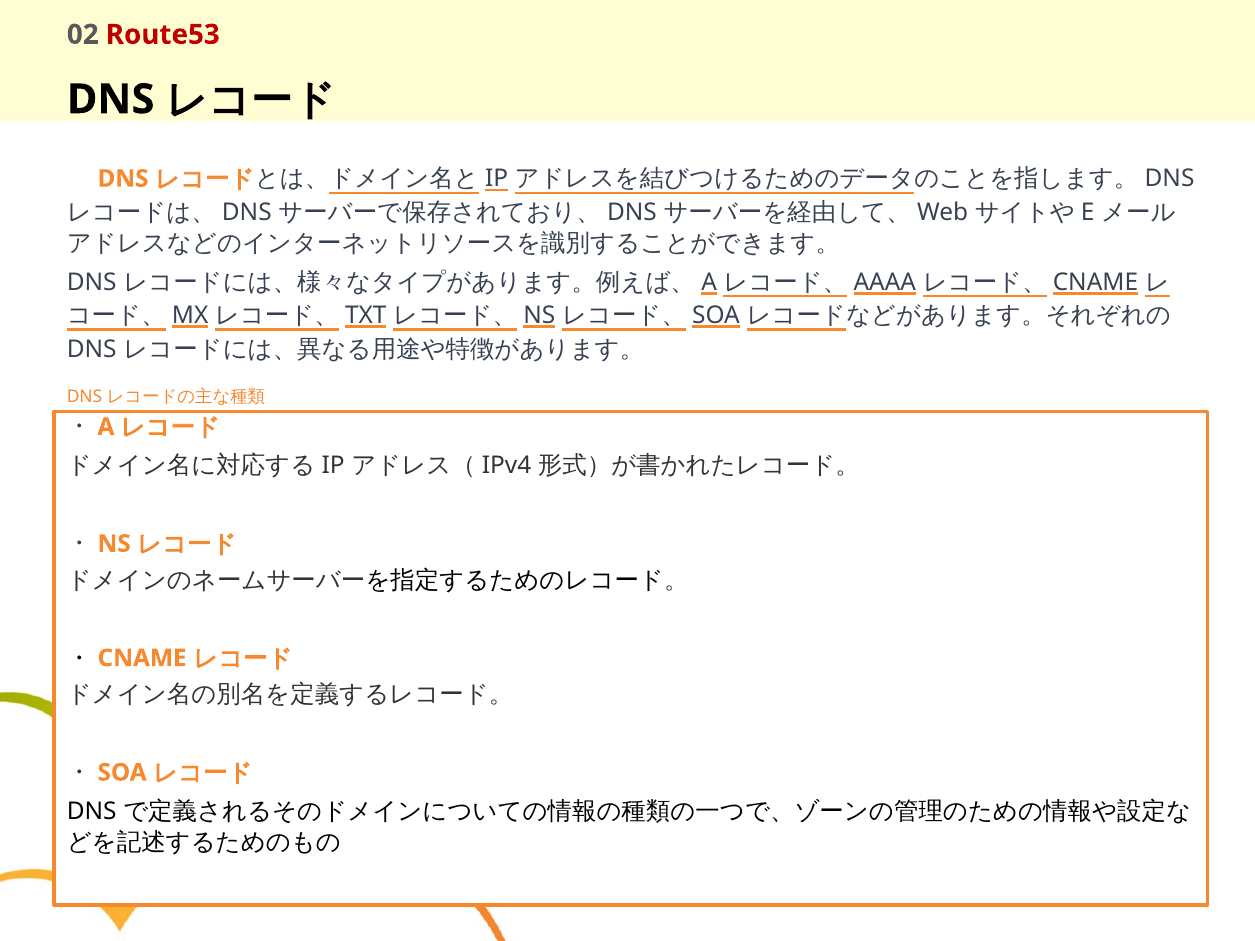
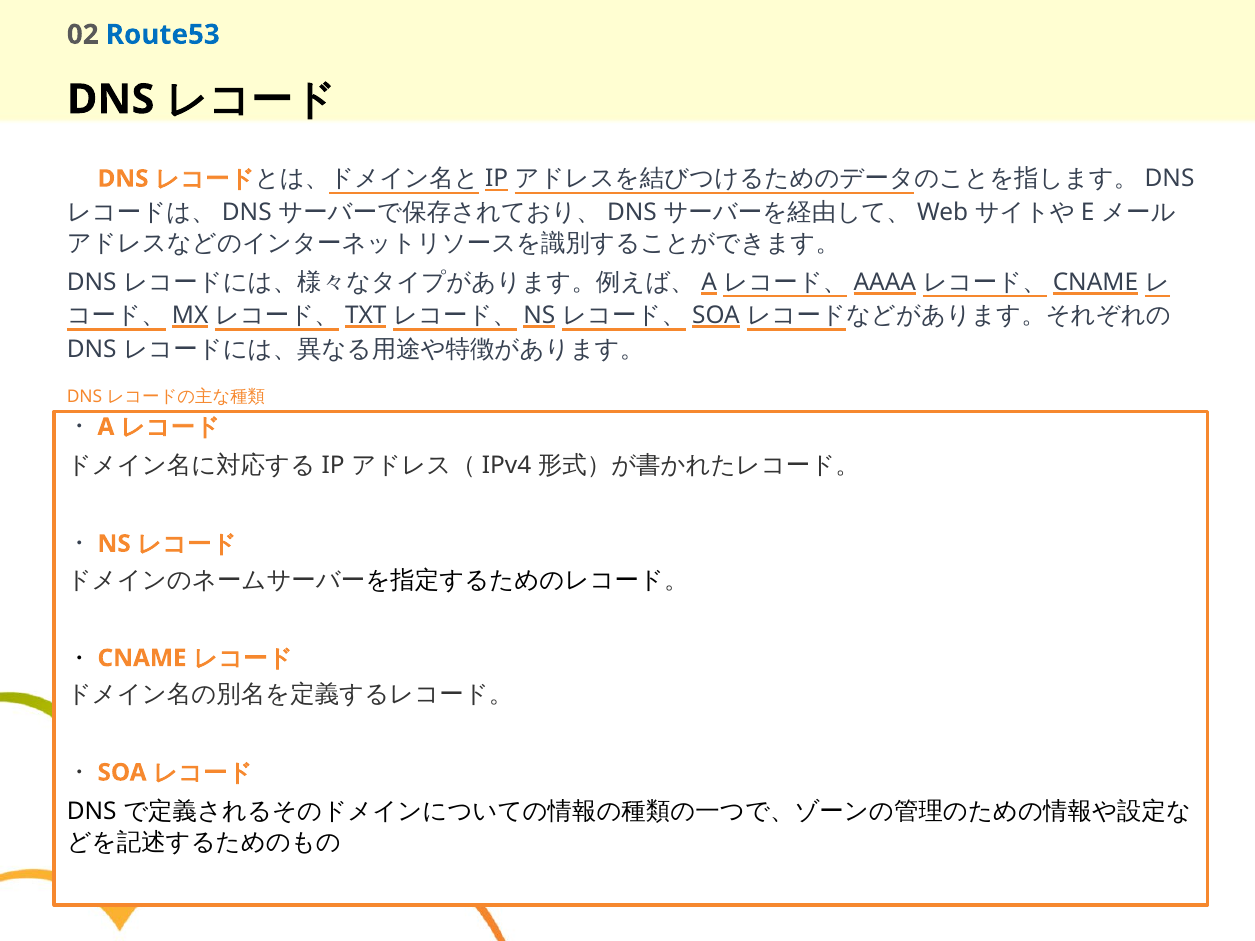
Route53 colour: red -> blue (163, 35)
